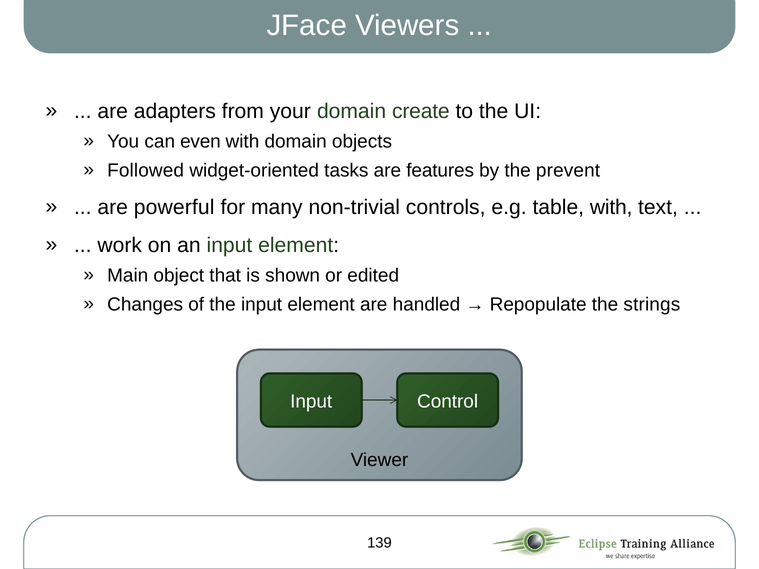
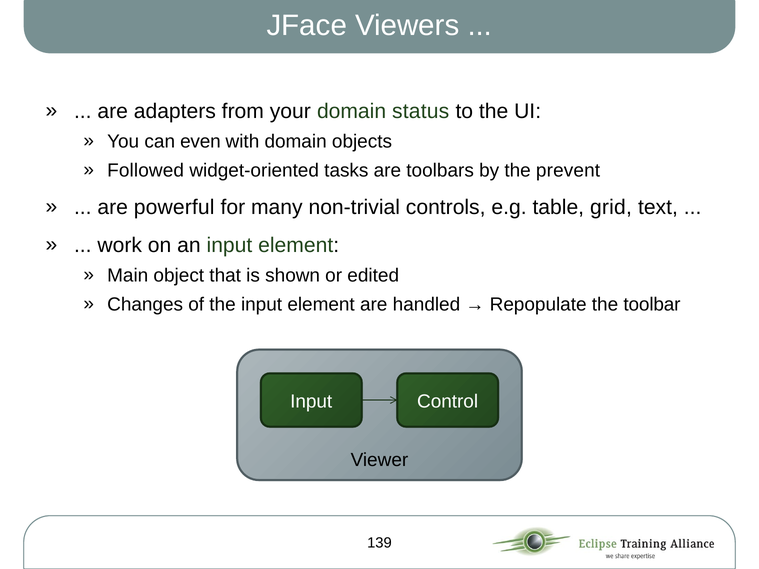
create: create -> status (421, 111)
features: features -> toolbars (440, 171)
with: with -> grid (611, 208)
strings: strings -> toolbar (652, 305)
